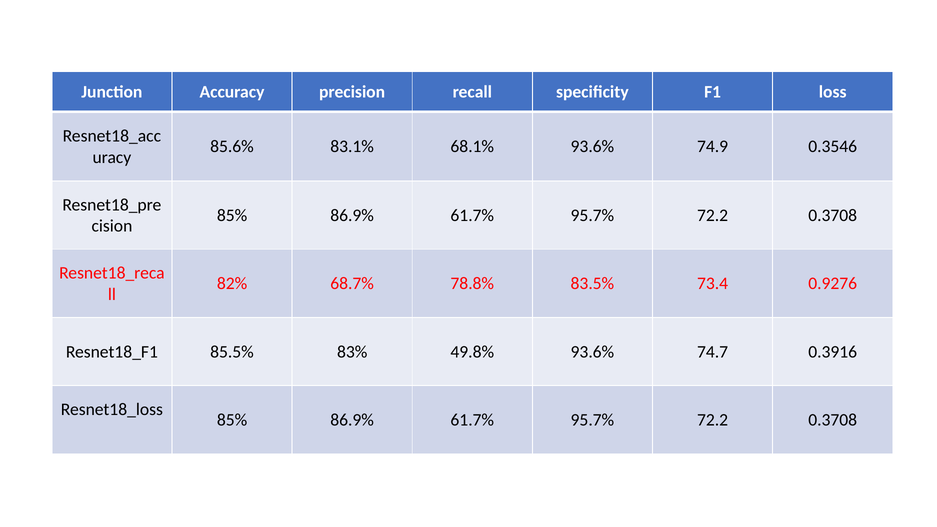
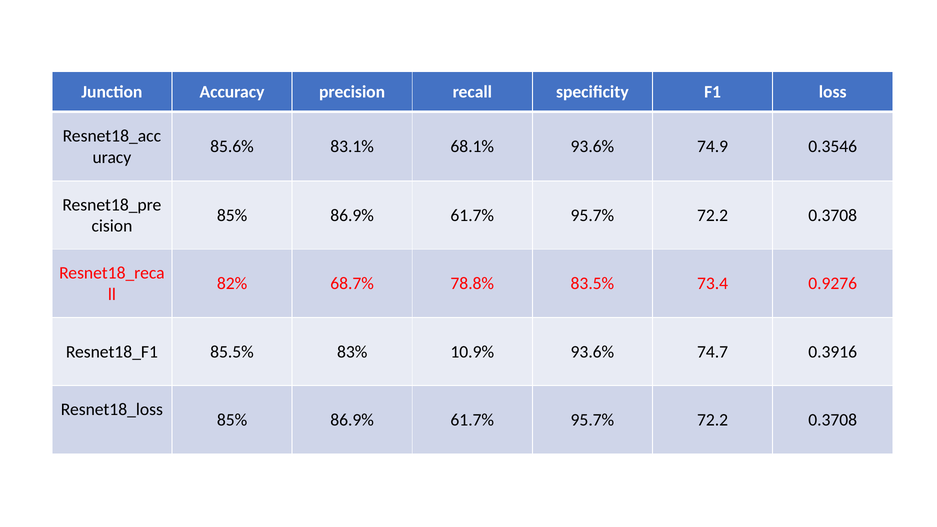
49.8%: 49.8% -> 10.9% (472, 352)
